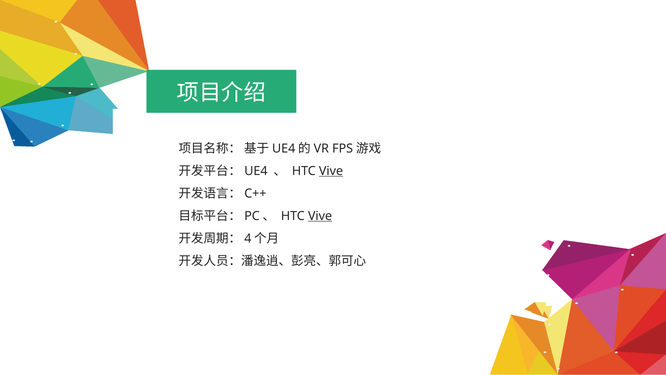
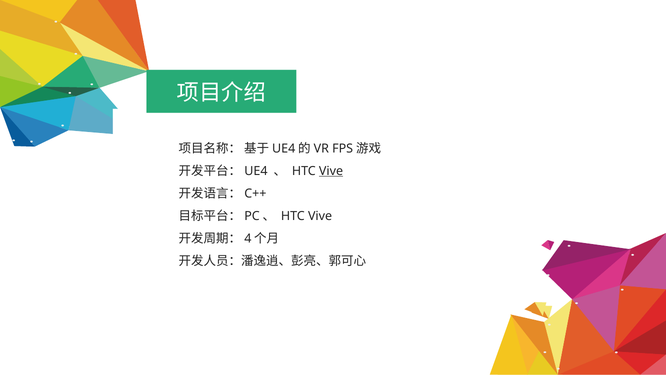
Vive underline: present -> none (320, 216)
